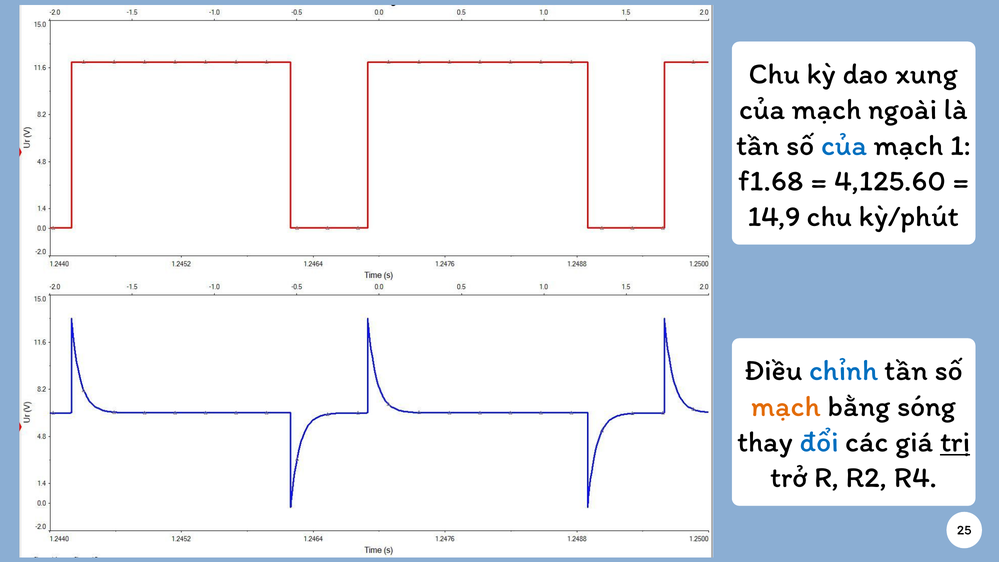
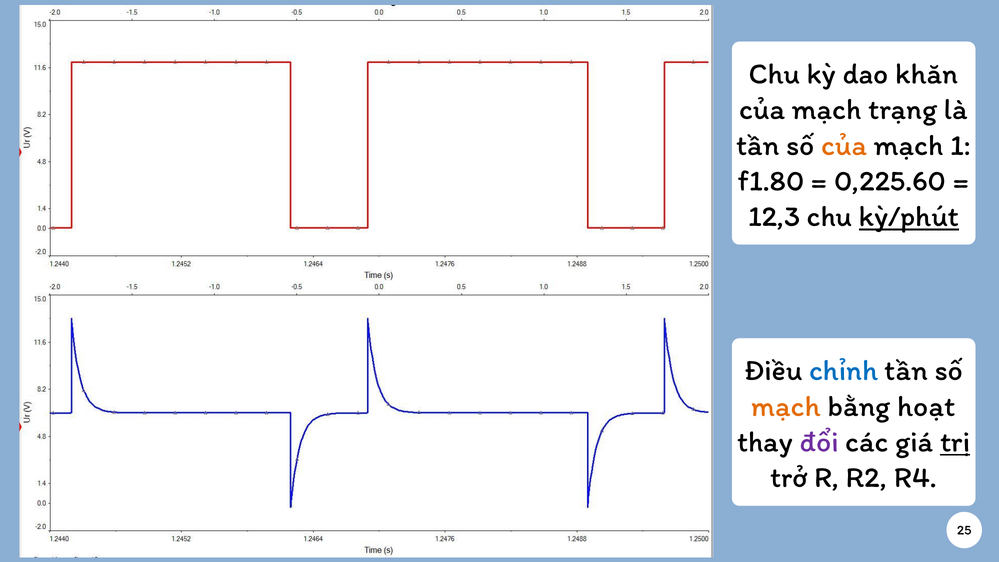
xung: xung -> khăn (927, 74)
ngoài: ngoài -> trạng (903, 110)
của colour: blue -> orange (844, 145)
f1.68: f1.68 -> f1.80 (771, 181)
4,125.60: 4,125.60 -> 0,225.60 (890, 181)
14,9: 14,9 -> 12,3 (774, 217)
kỳ/phút underline: none -> present (909, 217)
sóng: sóng -> hoạt (926, 406)
đổi colour: blue -> purple (819, 442)
